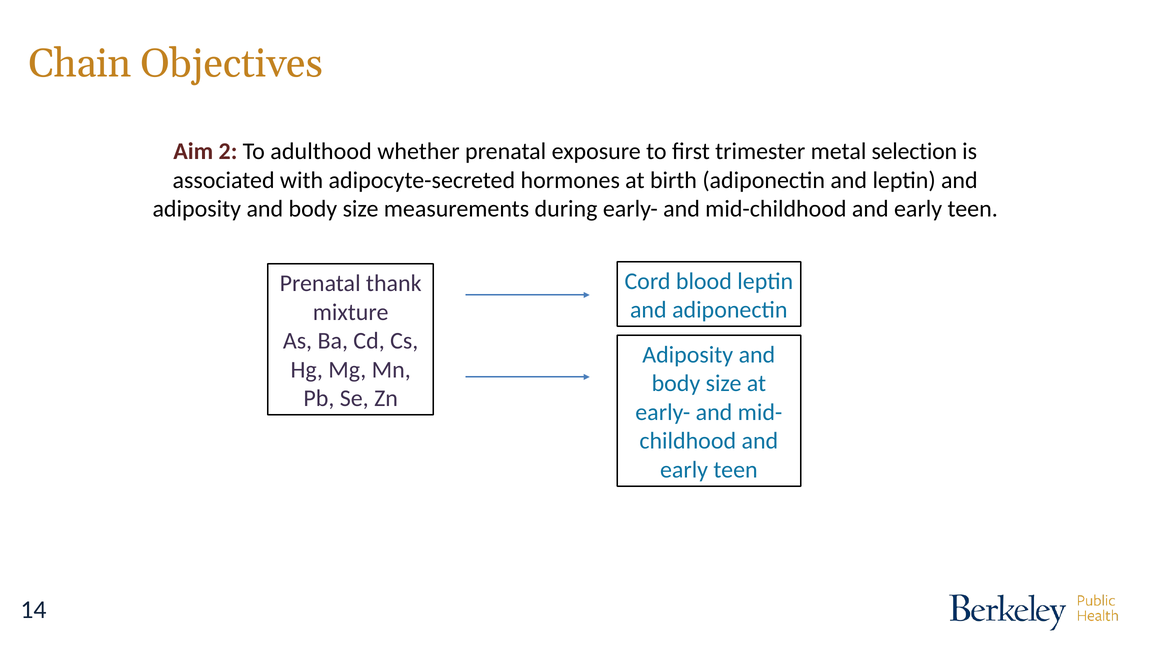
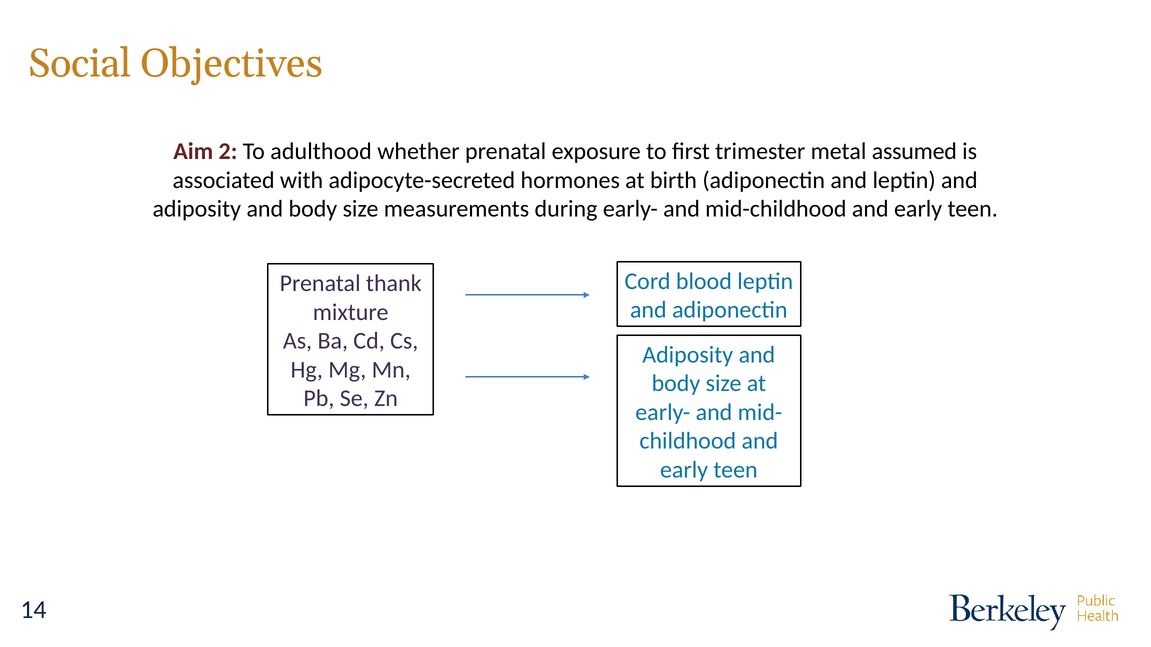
Chain: Chain -> Social (80, 63)
selection: selection -> assumed (914, 152)
